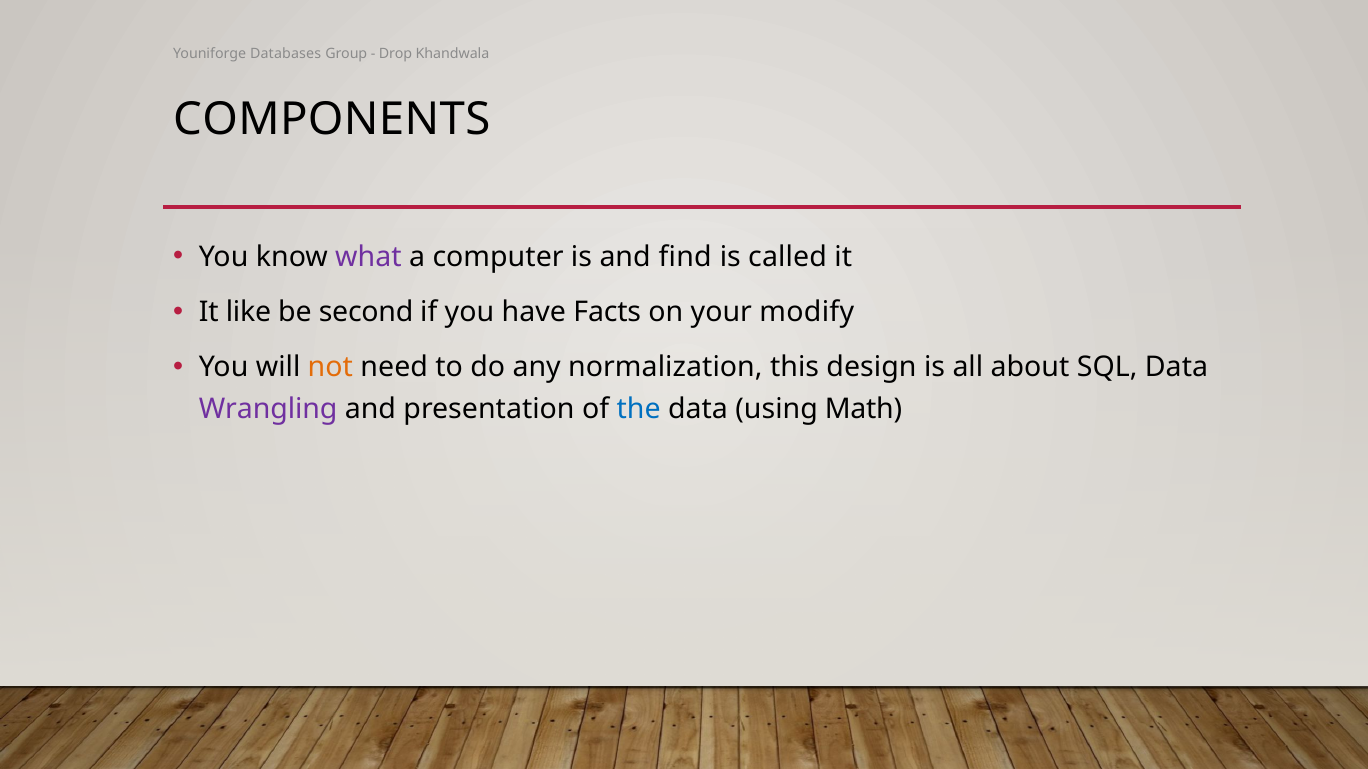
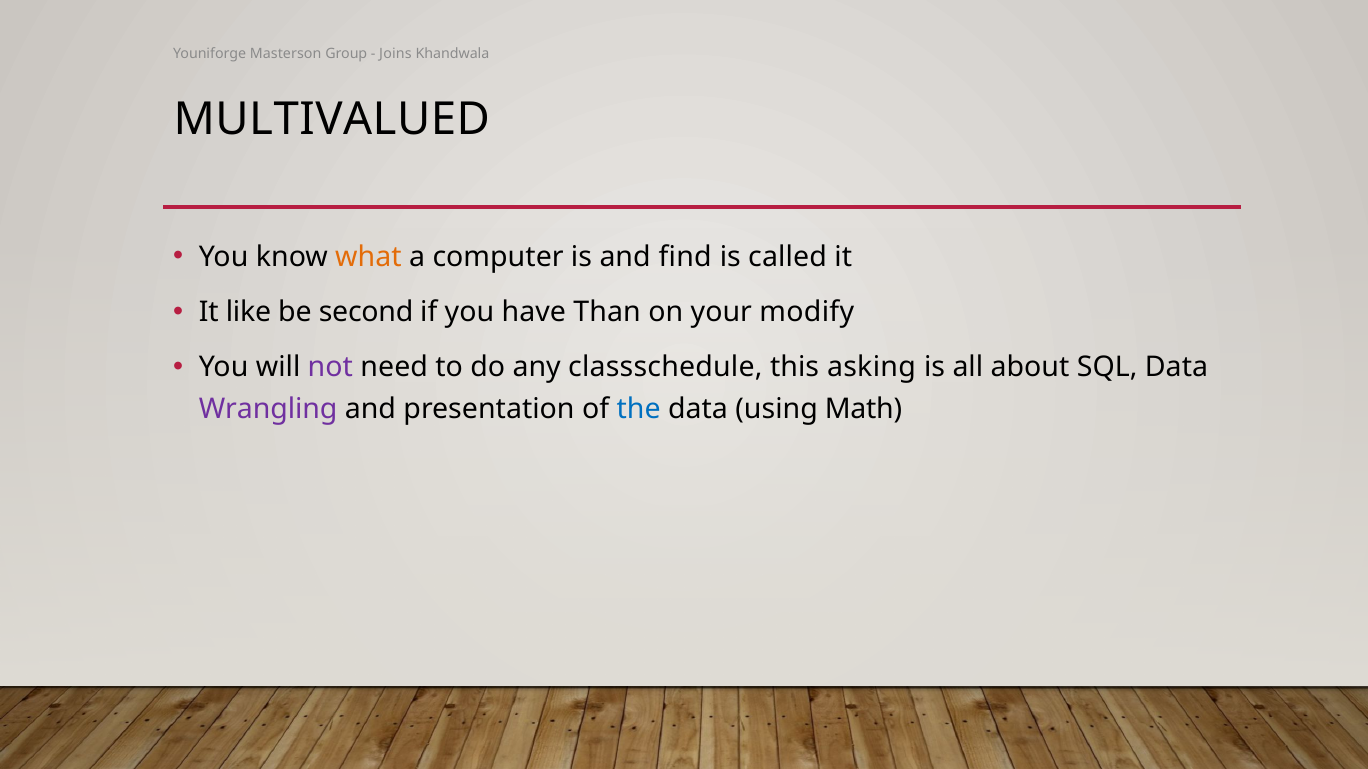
Databases: Databases -> Masterson (286, 54)
Drop: Drop -> Joins (395, 54)
COMPONENTS: COMPONENTS -> MULTIVALUED (332, 120)
what colour: purple -> orange (368, 257)
Facts: Facts -> Than (607, 313)
not colour: orange -> purple (330, 368)
normalization: normalization -> classschedule (665, 368)
design: design -> asking (871, 368)
